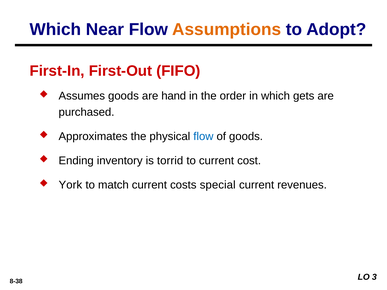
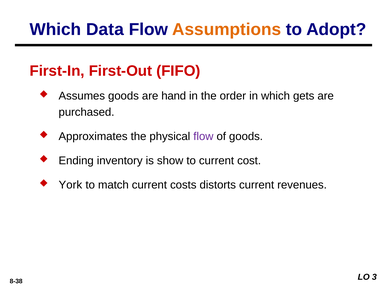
Near: Near -> Data (105, 30)
flow colour: blue -> purple (203, 137)
torrid: torrid -> show (170, 161)
special: special -> distorts (218, 185)
